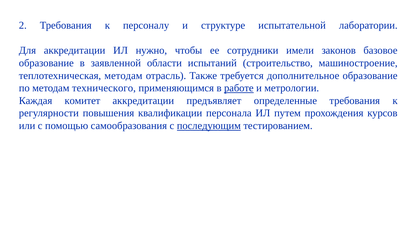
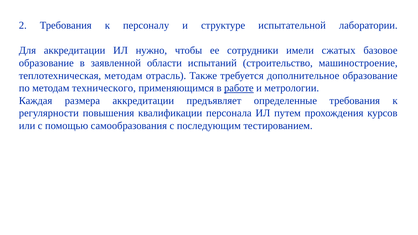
законов: законов -> сжатых (339, 51)
комитет: комитет -> размера (82, 101)
последующим underline: present -> none (209, 126)
